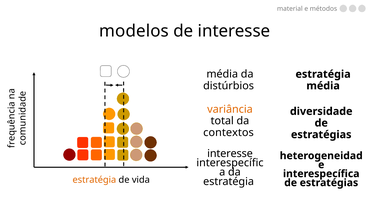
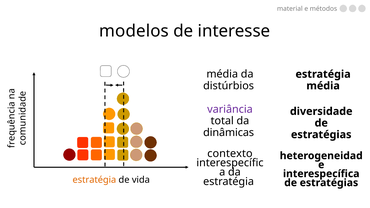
variância colour: orange -> purple (230, 109)
contextos: contextos -> dinâmicas (229, 133)
interesse: interesse -> contexto (230, 154)
